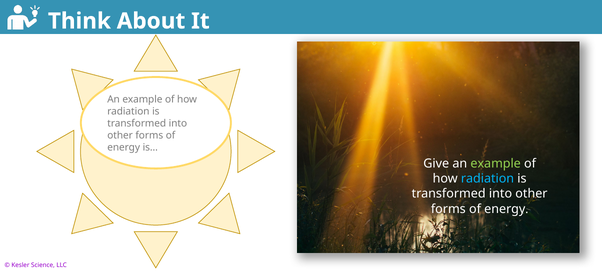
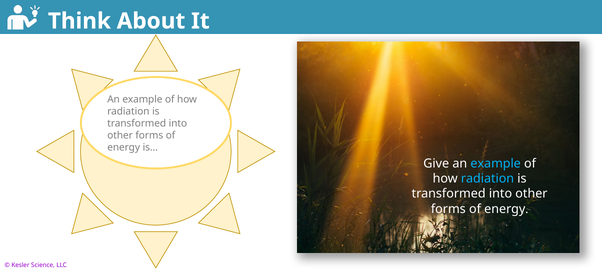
example colour: light green -> light blue (496, 164)
